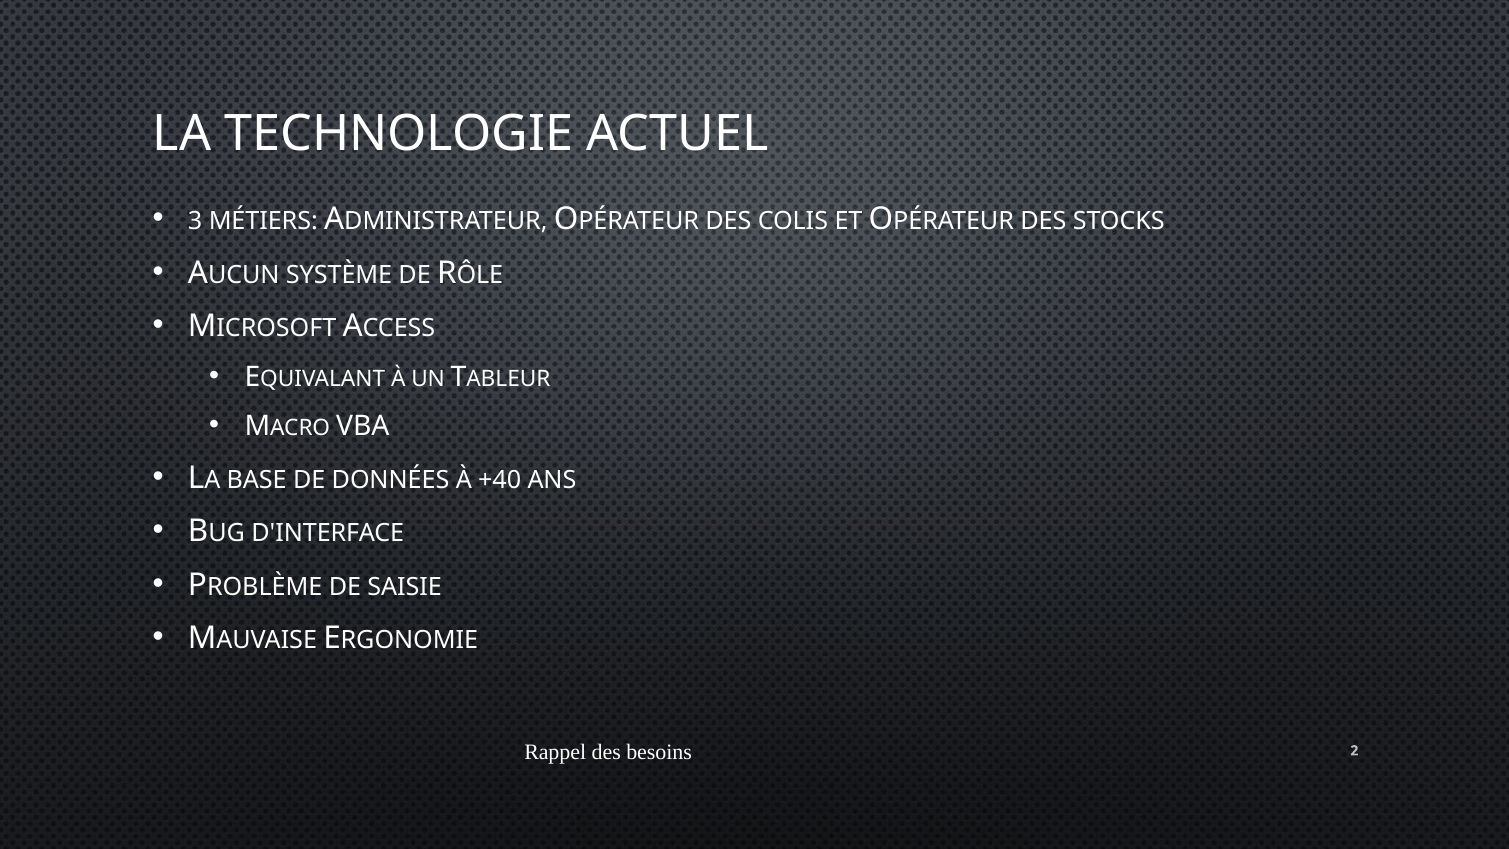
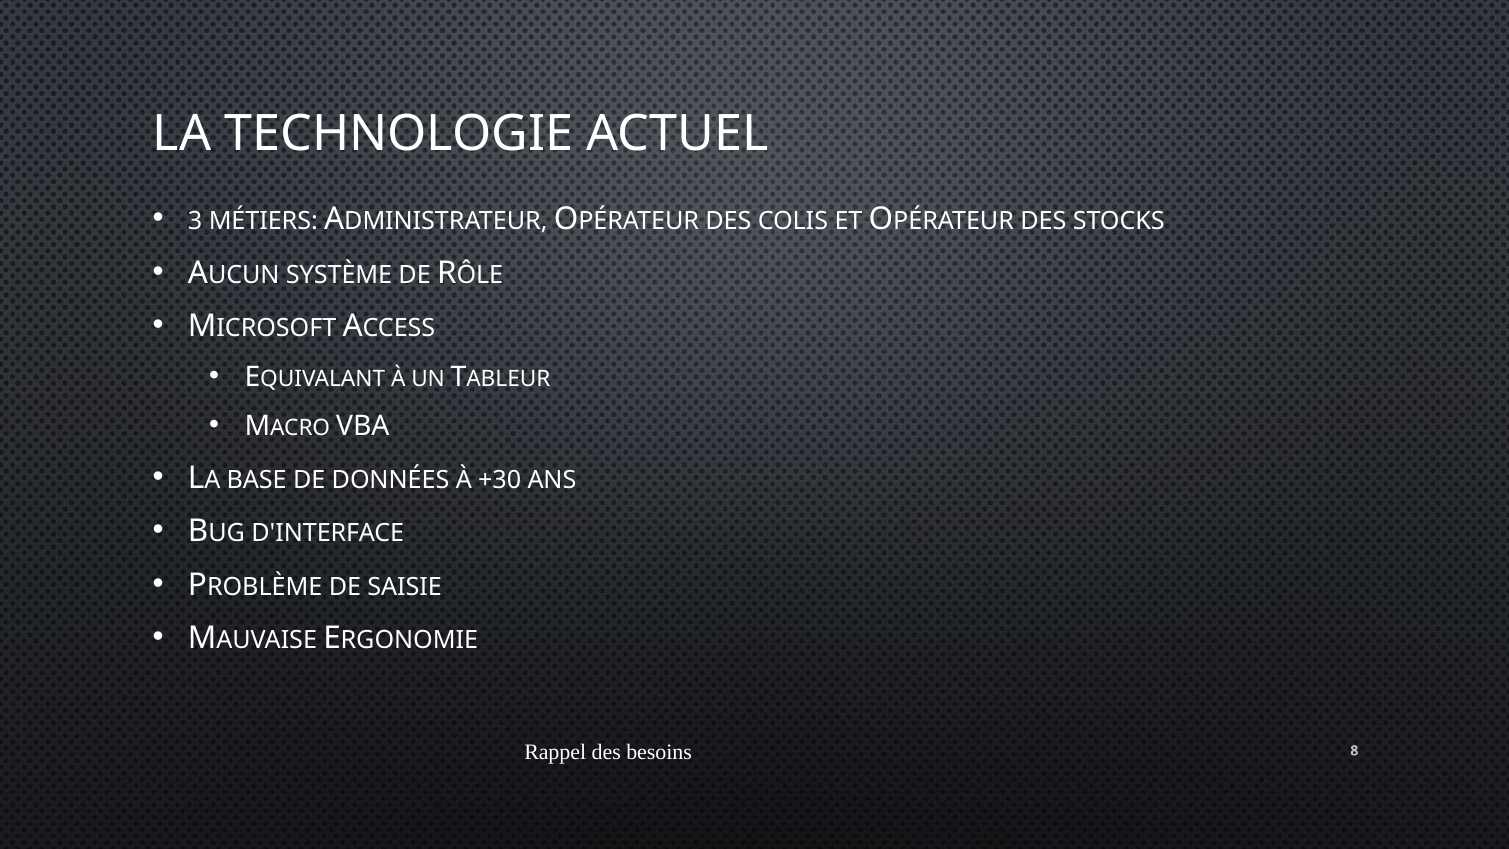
+40: +40 -> +30 (500, 480)
2: 2 -> 8 (1354, 751)
